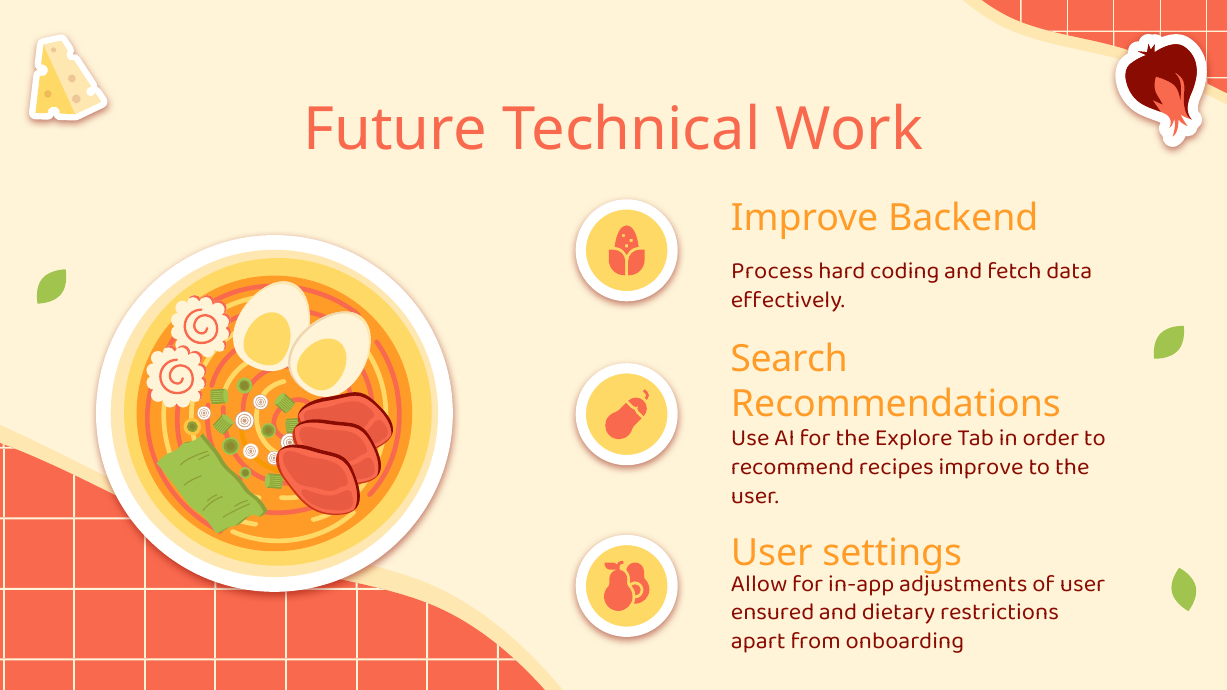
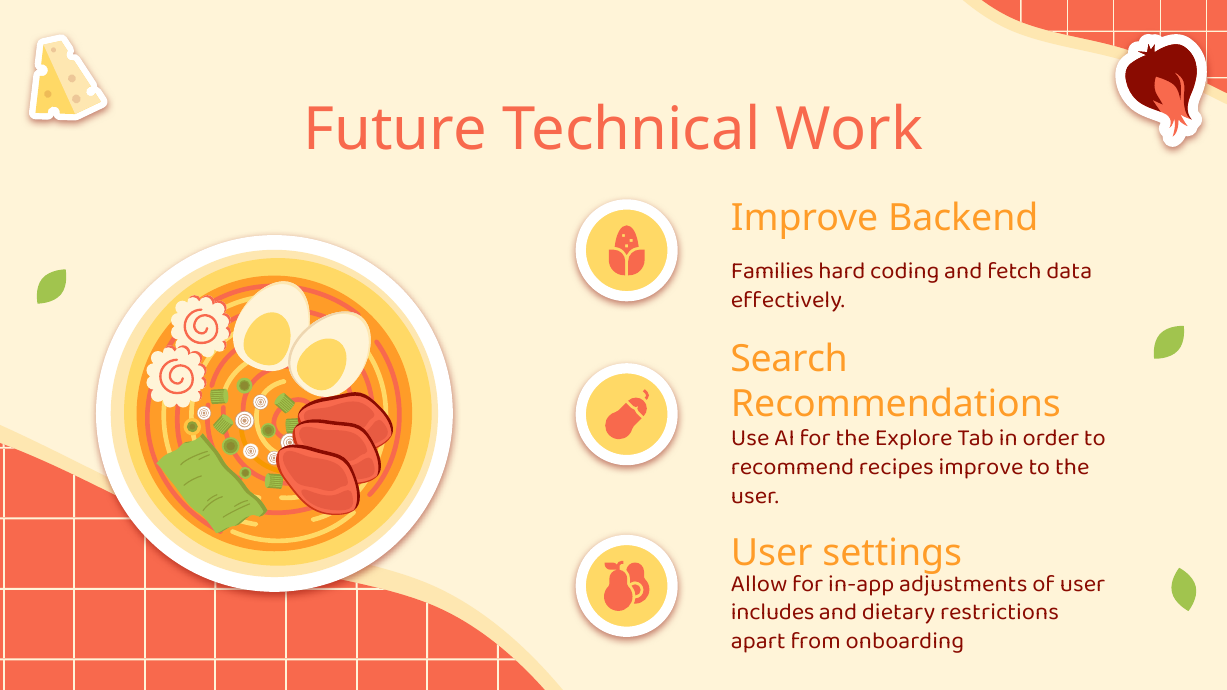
Process: Process -> Families (772, 271)
ensured: ensured -> includes (773, 612)
